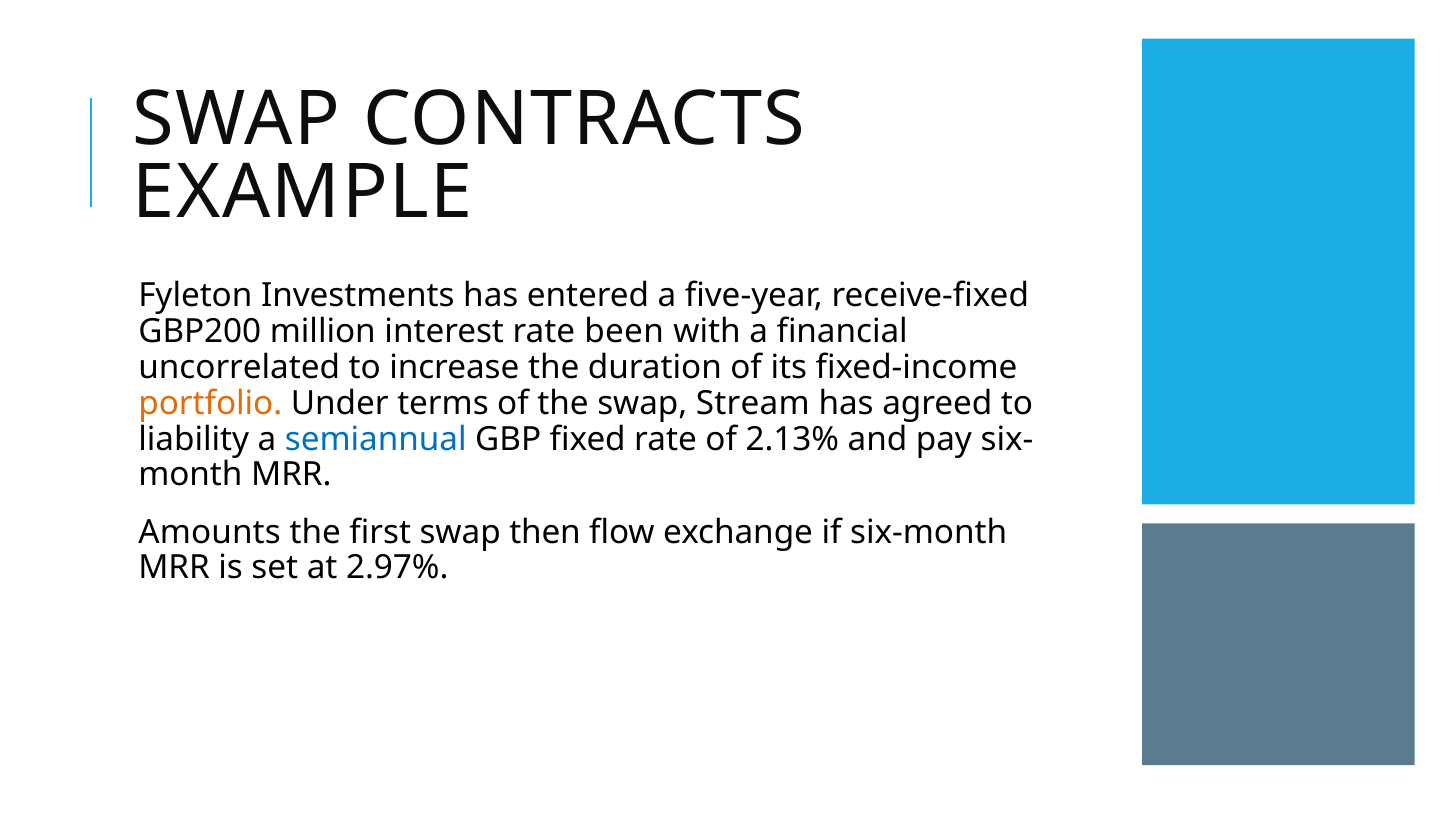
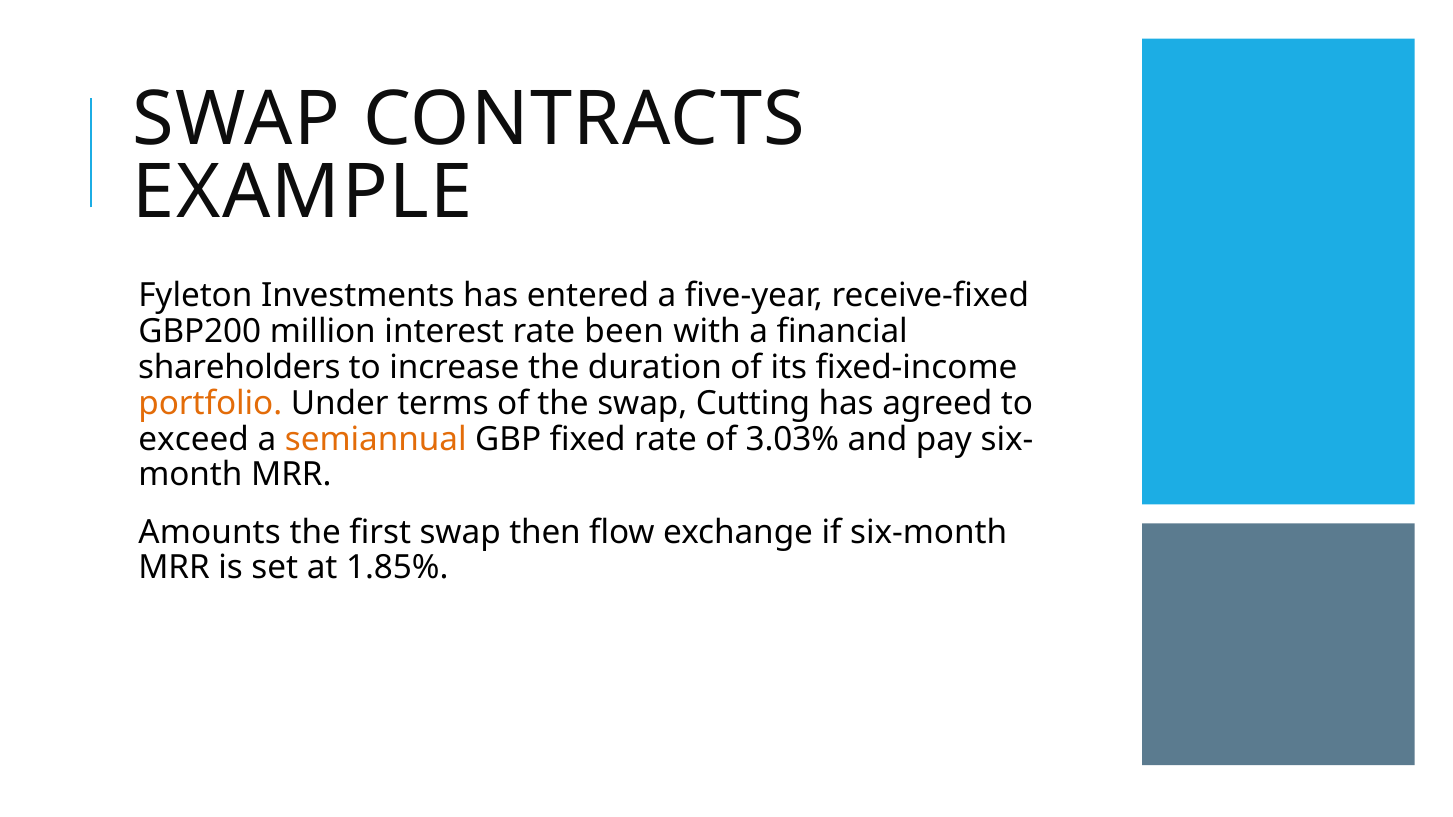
uncorrelated: uncorrelated -> shareholders (239, 367)
Stream: Stream -> Cutting (753, 403)
liability: liability -> exceed (194, 439)
semiannual colour: blue -> orange (376, 439)
2.13%: 2.13% -> 3.03% (792, 439)
2.97%: 2.97% -> 1.85% (397, 568)
